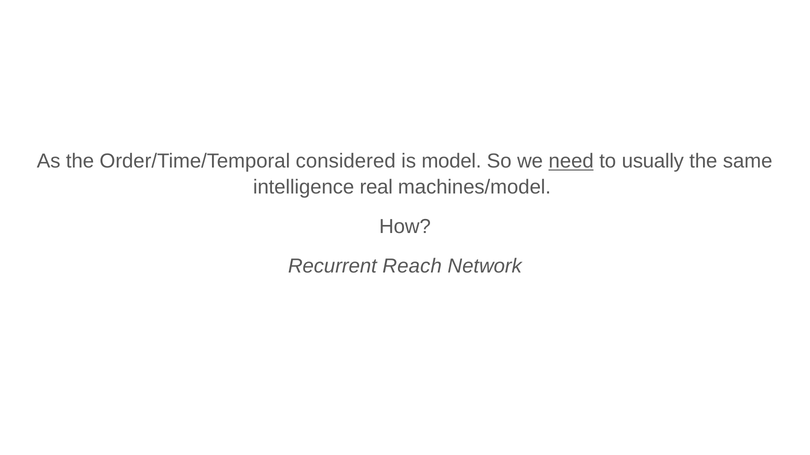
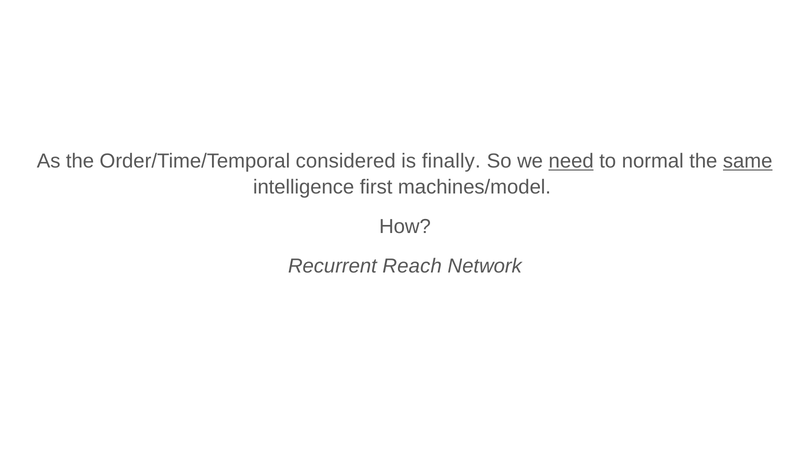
model: model -> finally (451, 161)
usually: usually -> normal (653, 161)
same underline: none -> present (748, 161)
real: real -> first (376, 187)
